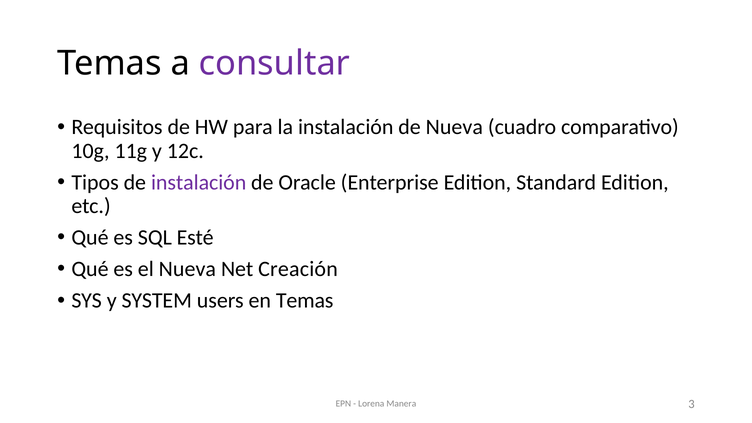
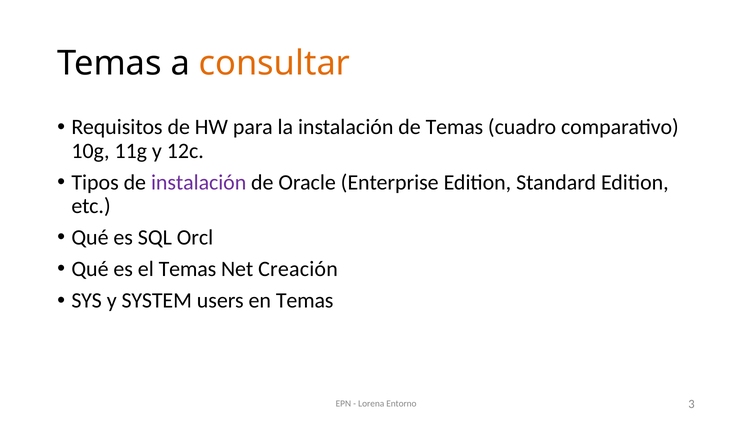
consultar colour: purple -> orange (274, 63)
de Nueva: Nueva -> Temas (454, 127)
Esté: Esté -> Orcl (195, 238)
el Nueva: Nueva -> Temas (187, 269)
Manera: Manera -> Entorno (401, 404)
